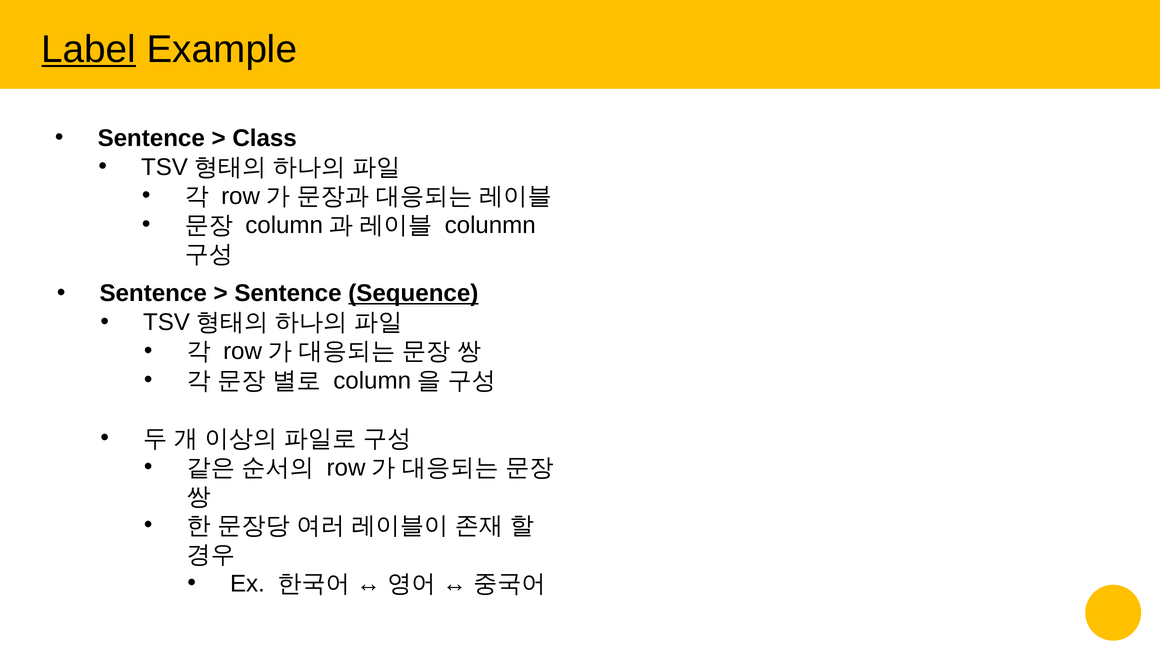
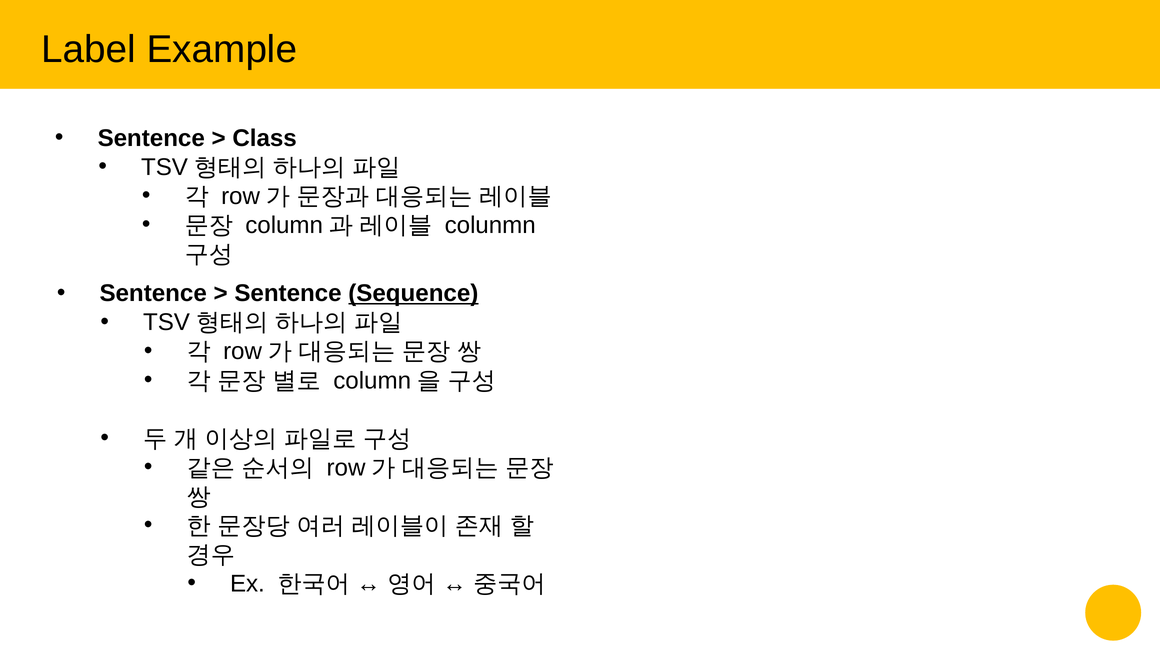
Label underline: present -> none (89, 49)
